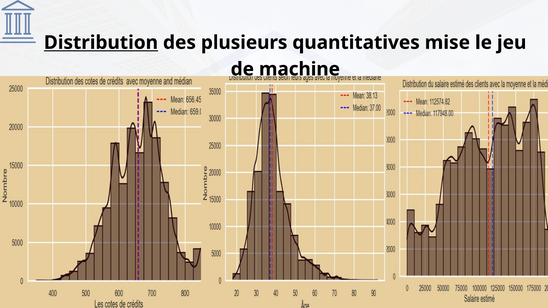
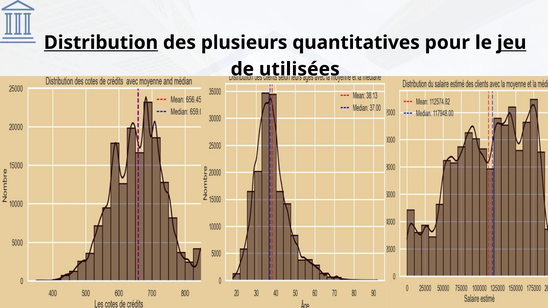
mise: mise -> pour (447, 43)
jeu underline: none -> present (512, 43)
machine: machine -> utilisées (299, 69)
